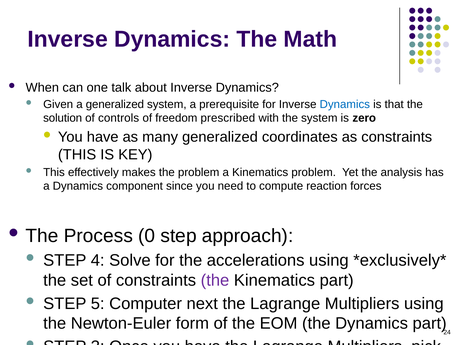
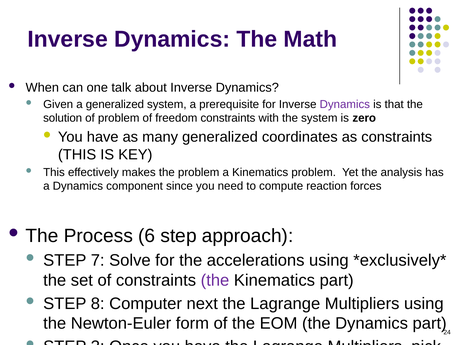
Dynamics colour: blue -> purple (345, 104)
of controls: controls -> problem (119, 118)
freedom prescribed: prescribed -> constraints (228, 118)
0: 0 -> 6 (147, 235)
4: 4 -> 7 (98, 260)
5: 5 -> 8 (98, 303)
